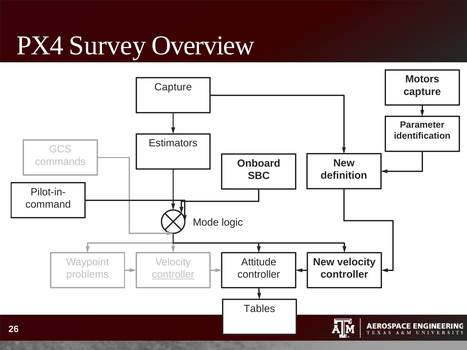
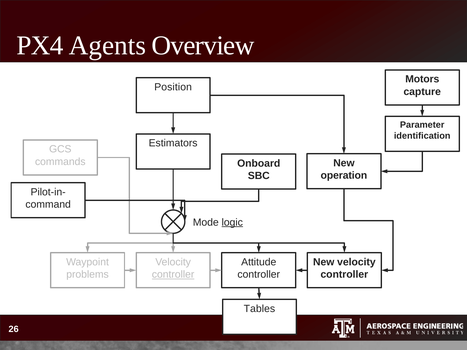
Survey: Survey -> Agents (107, 45)
Capture: Capture -> Position (173, 87)
definition: definition -> operation (344, 176)
logic underline: none -> present (232, 222)
